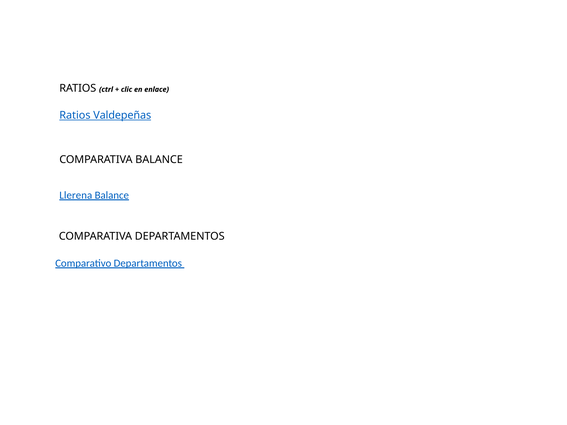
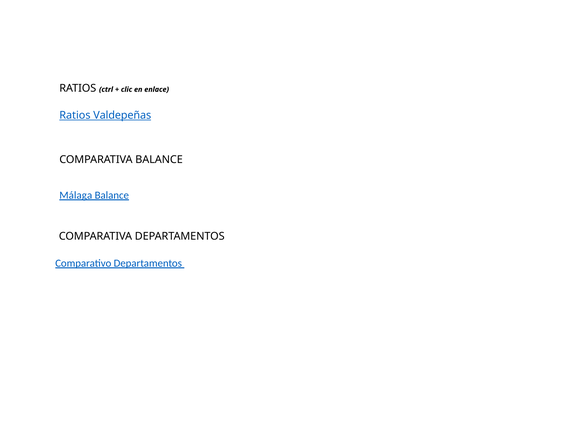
Llerena: Llerena -> Málaga (76, 195)
